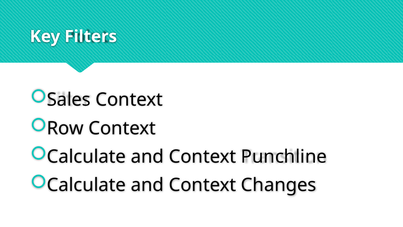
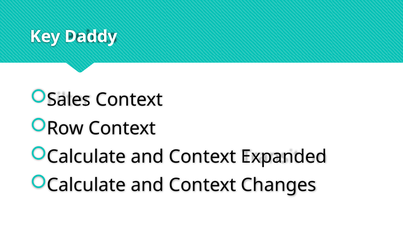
Filters: Filters -> Daddy (91, 36)
Punchline: Punchline -> Expanded (284, 157)
